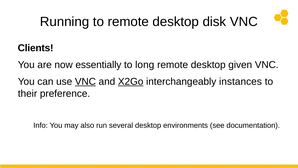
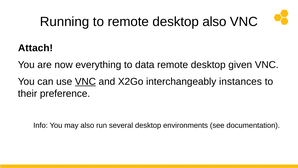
desktop disk: disk -> also (214, 22)
Clients: Clients -> Attach (35, 48)
essentially: essentially -> everything (98, 65)
long: long -> data (145, 65)
X2Go underline: present -> none (131, 81)
